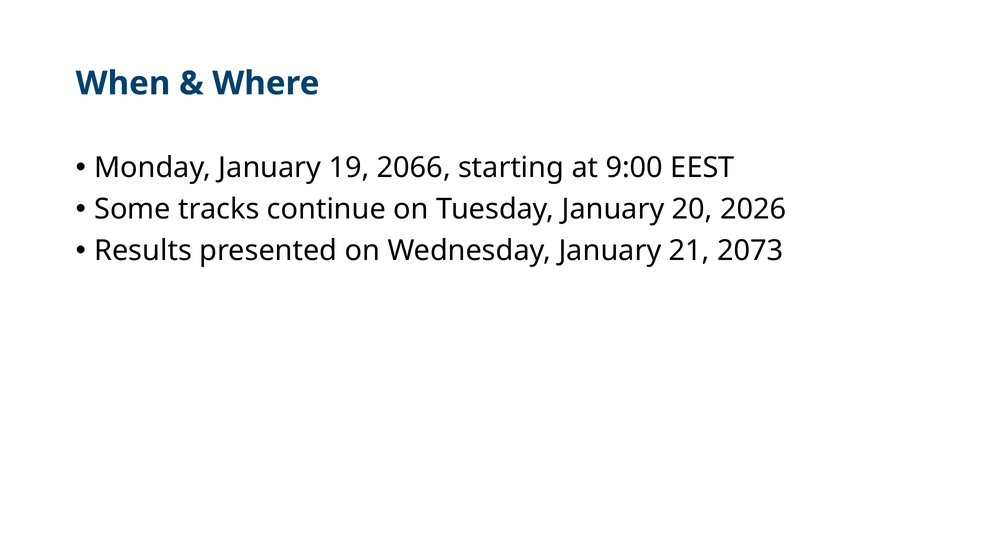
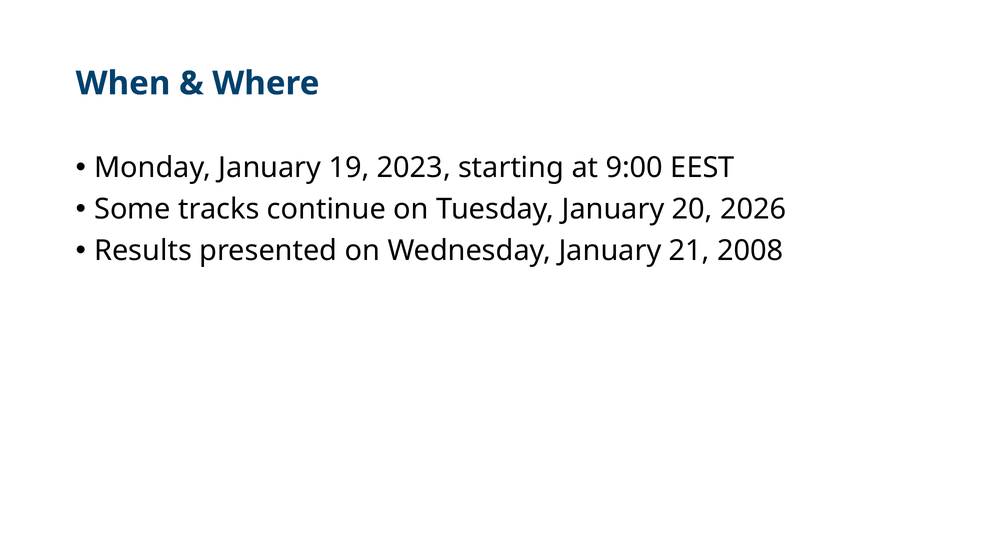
2066: 2066 -> 2023 (414, 168)
2073: 2073 -> 2008 (750, 251)
